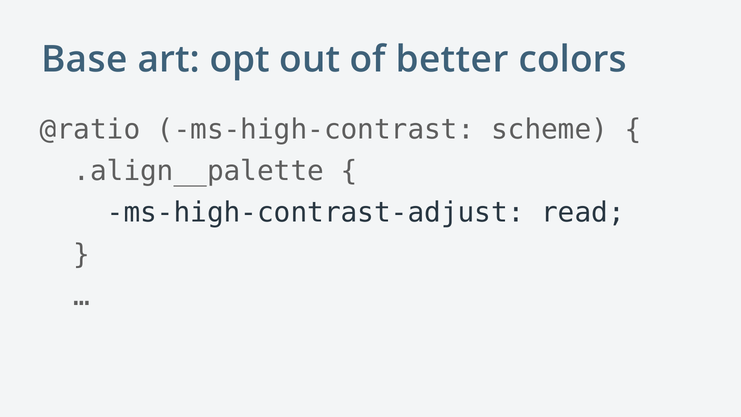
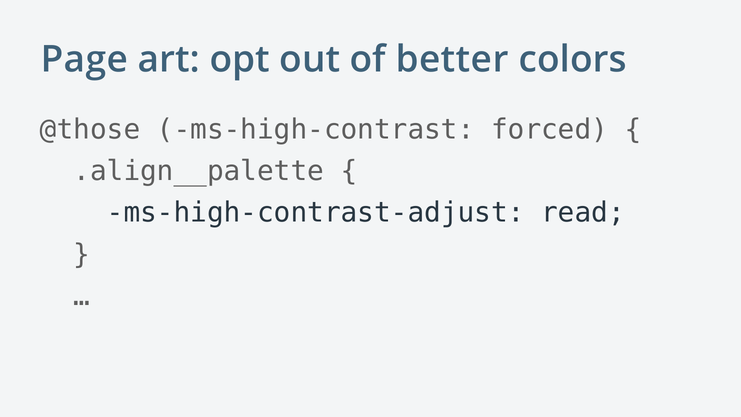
Base: Base -> Page (84, 59)
@ratio: @ratio -> @those (90, 129)
scheme: scheme -> forced (550, 129)
